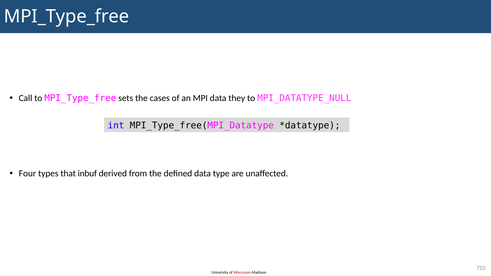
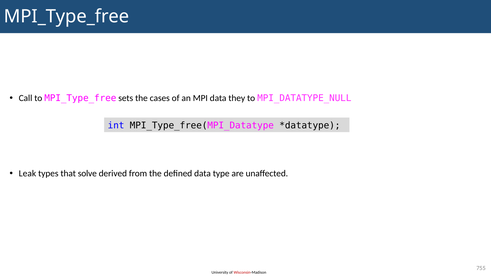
Four: Four -> Leak (27, 173)
inbuf: inbuf -> solve (87, 173)
